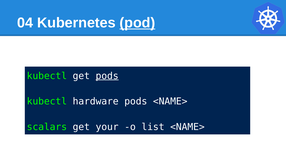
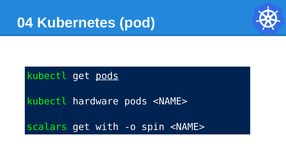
pod underline: present -> none (137, 23)
your: your -> with (107, 127)
list: list -> spin (153, 127)
